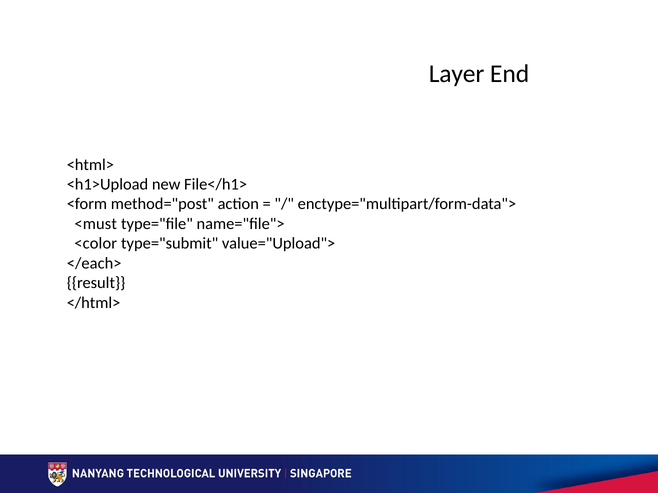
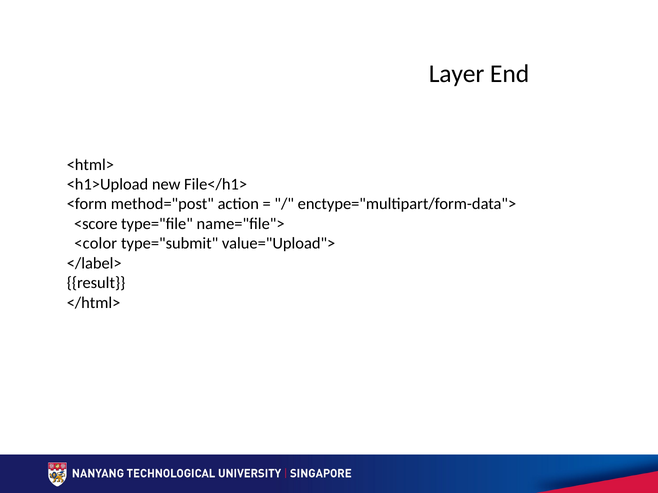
<must: <must -> <score (96, 224)
</each>: </each> -> </label> (94, 263)
